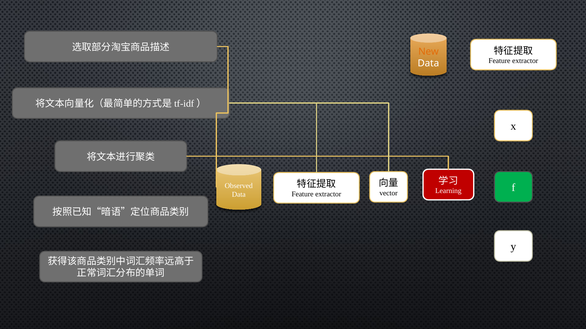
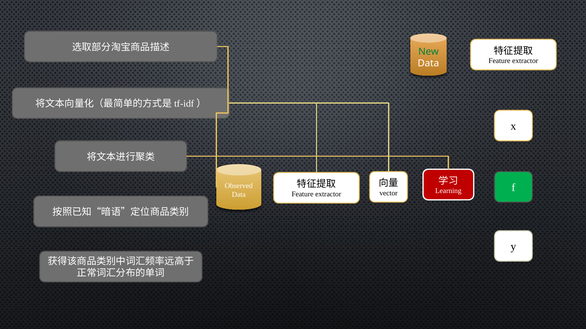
New colour: orange -> green (428, 52)
